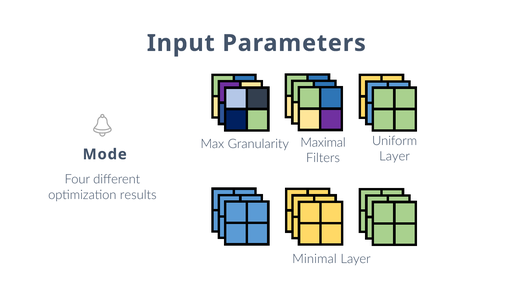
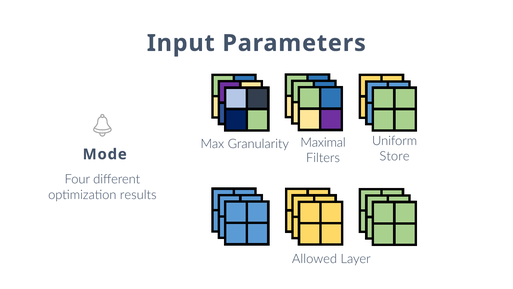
Layer: Layer -> Store (395, 156)
Minimal: Minimal -> Allowed (314, 259)
